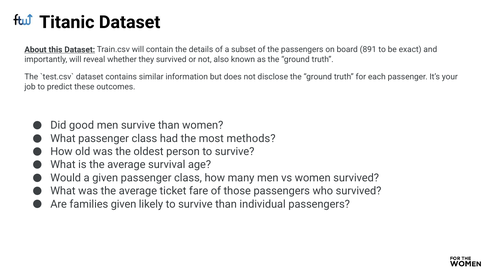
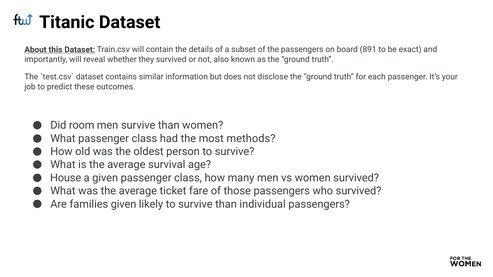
good: good -> room (82, 125)
Would: Would -> House (66, 178)
